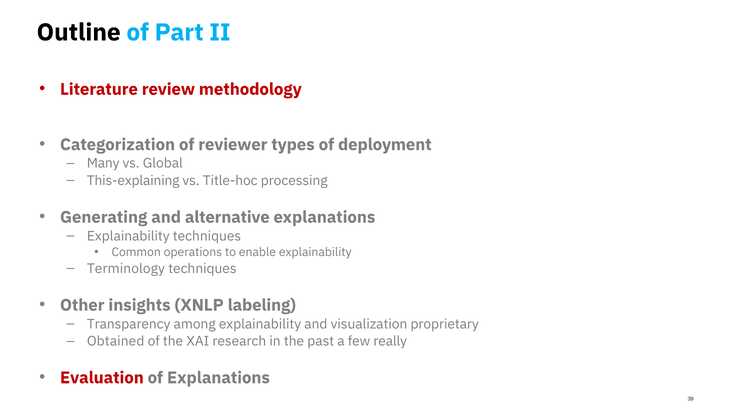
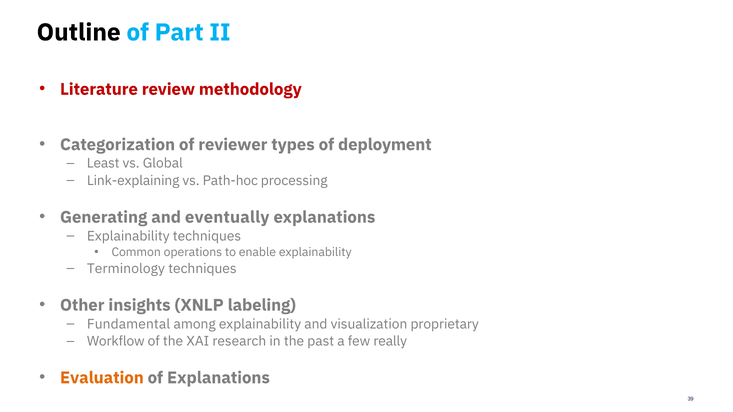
Many: Many -> Least (103, 164)
This-explaining: This-explaining -> Link-explaining (133, 181)
Title-hoc: Title-hoc -> Path-hoc (230, 181)
alternative: alternative -> eventually (227, 217)
Transparency: Transparency -> Fundamental (129, 324)
Obtained: Obtained -> Workflow (116, 341)
Evaluation colour: red -> orange (102, 378)
